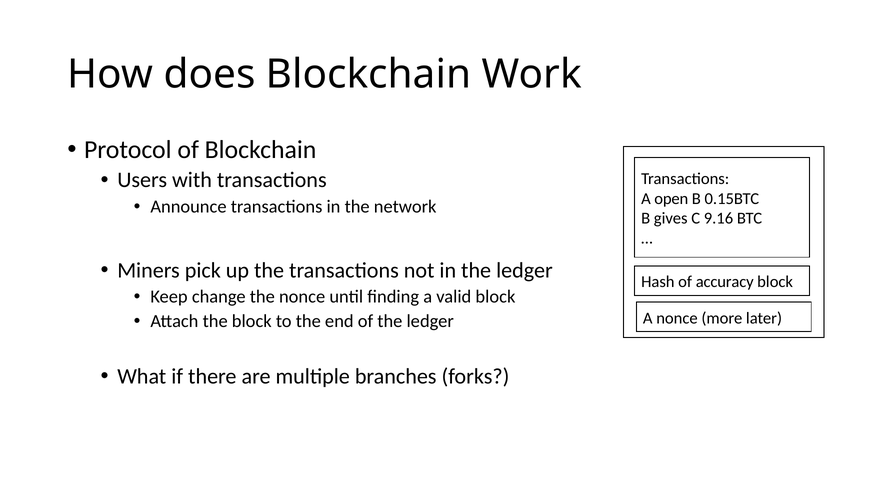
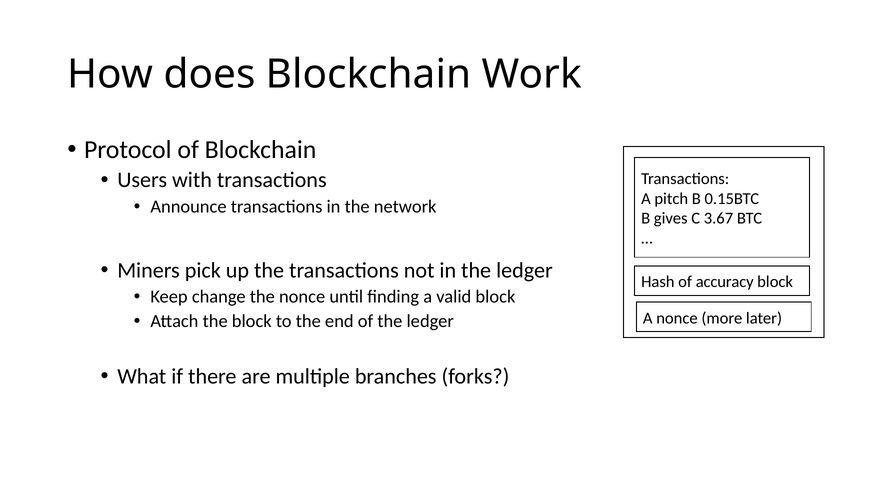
open: open -> pitch (671, 198)
9.16: 9.16 -> 3.67 (718, 218)
